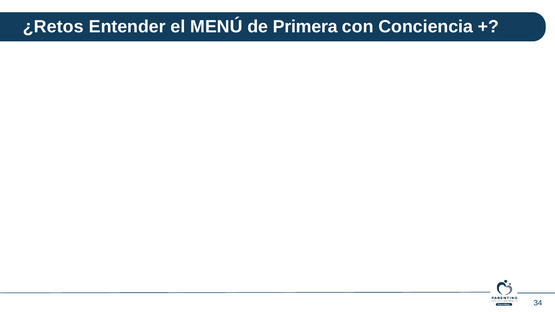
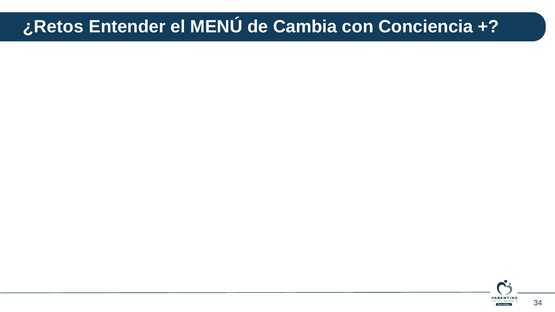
Primera: Primera -> Cambia (305, 27)
